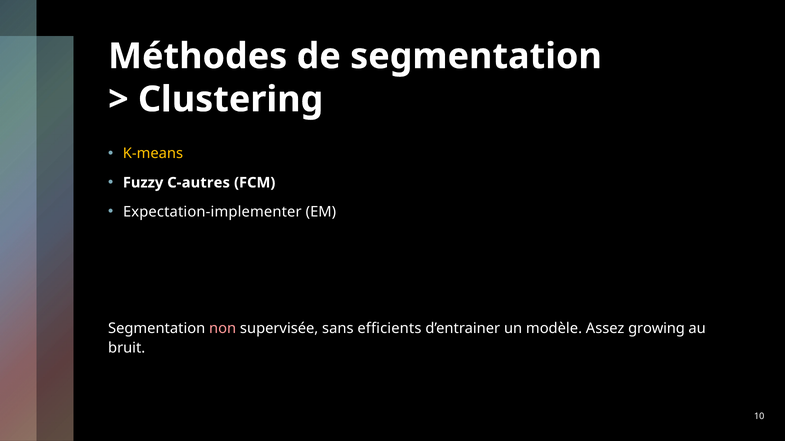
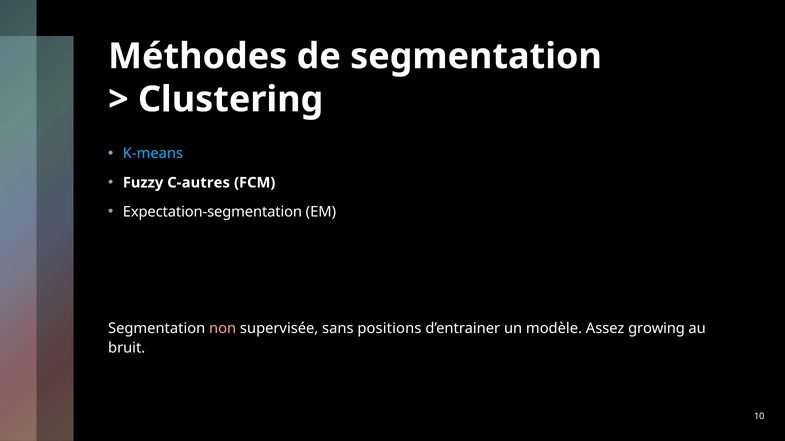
K-means colour: yellow -> light blue (153, 154)
Expectation-implementer: Expectation-implementer -> Expectation-segmentation (212, 212)
efficients: efficients -> positions (389, 329)
